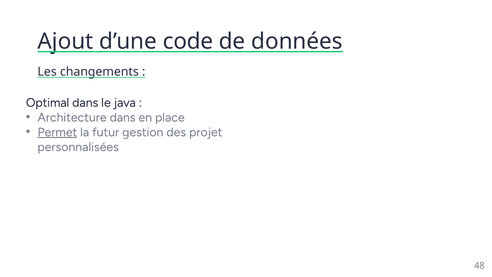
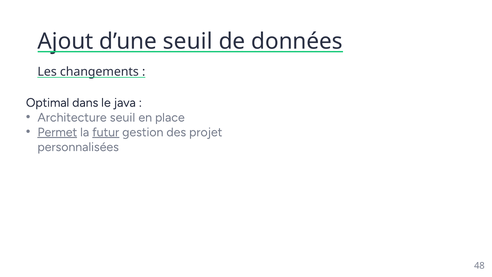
d’une code: code -> seuil (188, 41)
Architecture dans: dans -> seuil (122, 117)
futur underline: none -> present (106, 132)
